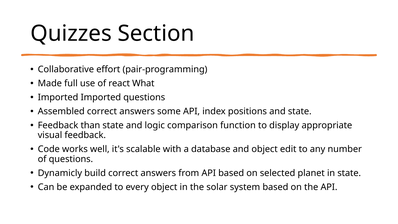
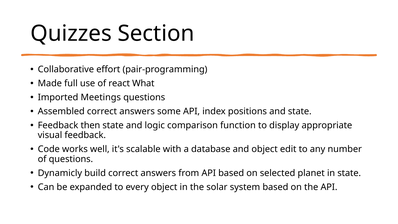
Imported Imported: Imported -> Meetings (101, 97)
than: than -> then (90, 125)
